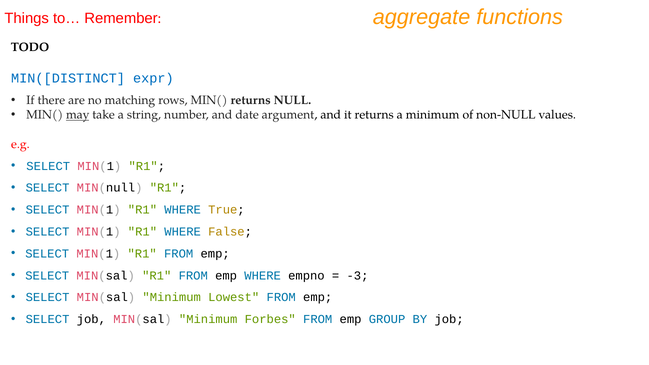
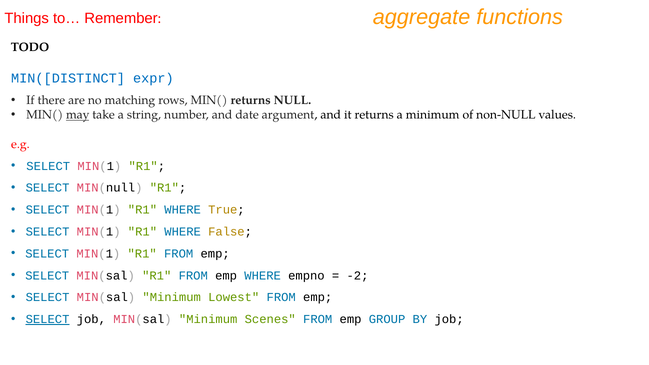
-3: -3 -> -2 (358, 276)
SELECT underline: none -> present (48, 319)
Forbes: Forbes -> Scenes (270, 319)
